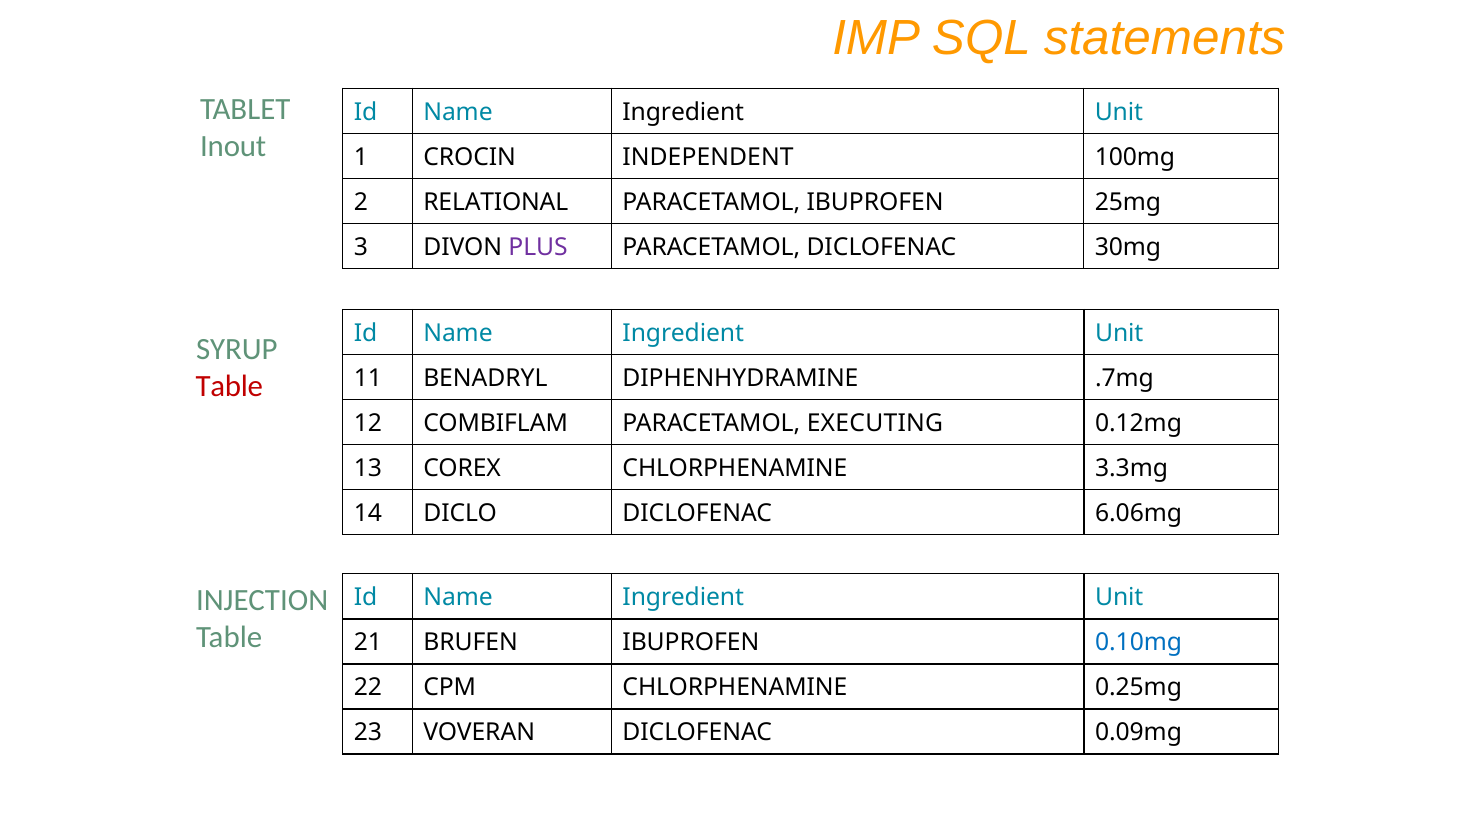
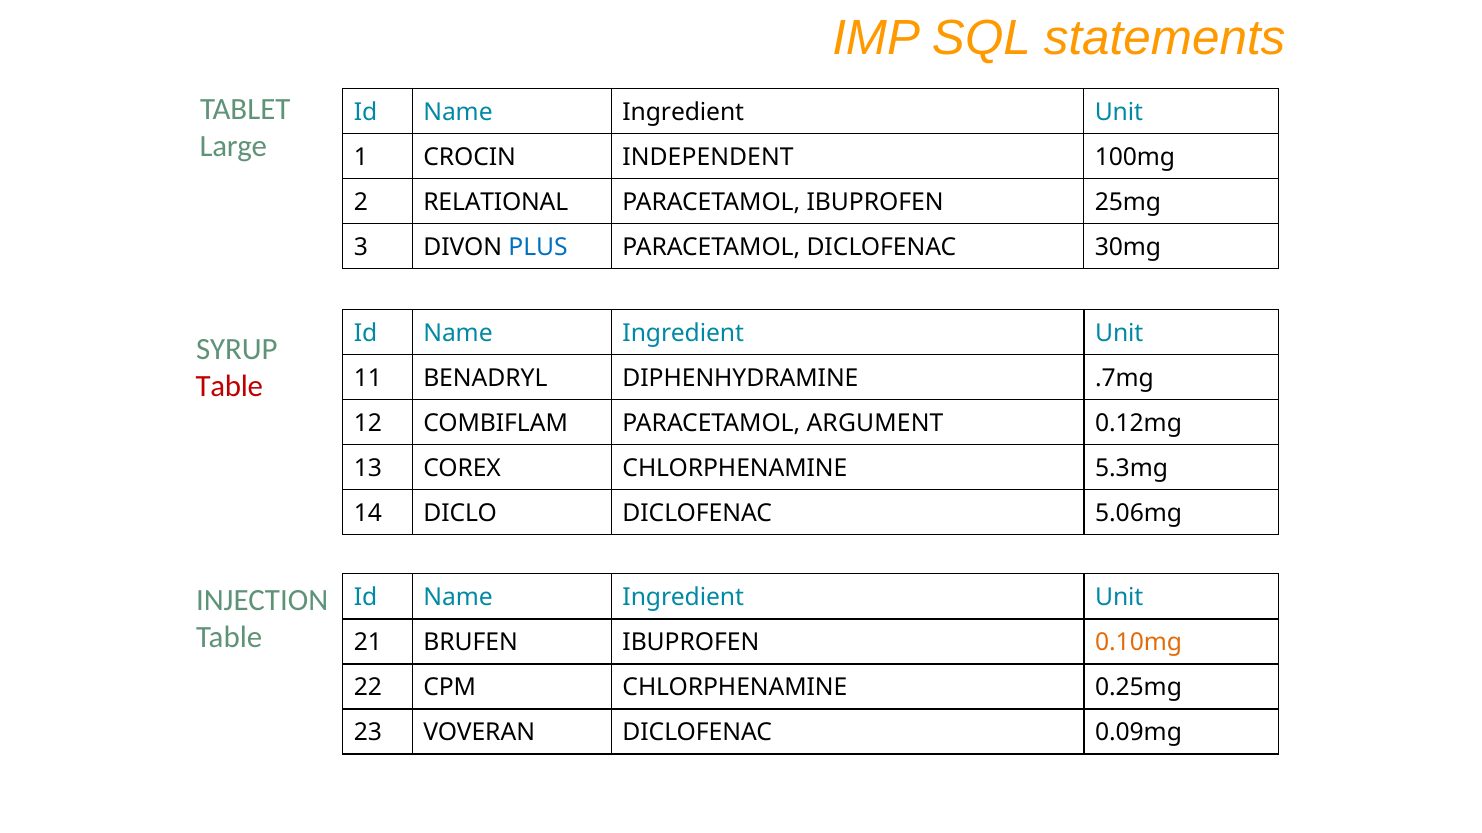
Inout: Inout -> Large (233, 147)
PLUS colour: purple -> blue (538, 247)
EXECUTING: EXECUTING -> ARGUMENT (875, 423)
3.3mg: 3.3mg -> 5.3mg (1131, 469)
6.06mg: 6.06mg -> 5.06mg (1139, 514)
0.10mg colour: blue -> orange (1139, 643)
